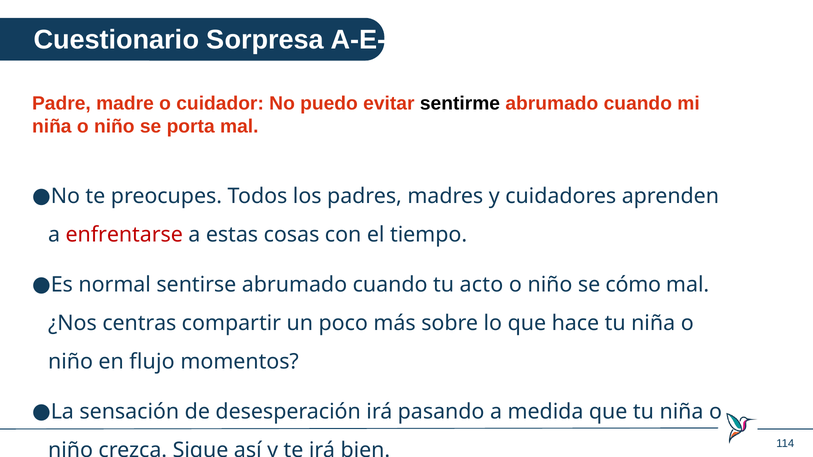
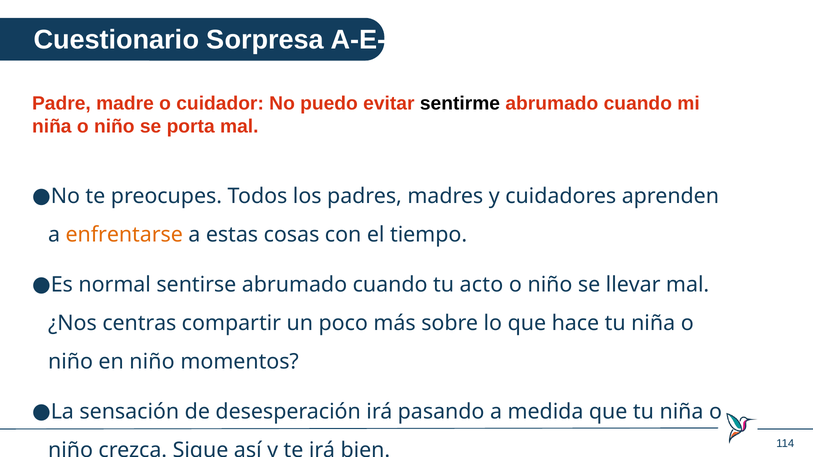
enfrentarse colour: red -> orange (124, 235)
cómo: cómo -> llevar (633, 285)
en flujo: flujo -> niño (152, 362)
